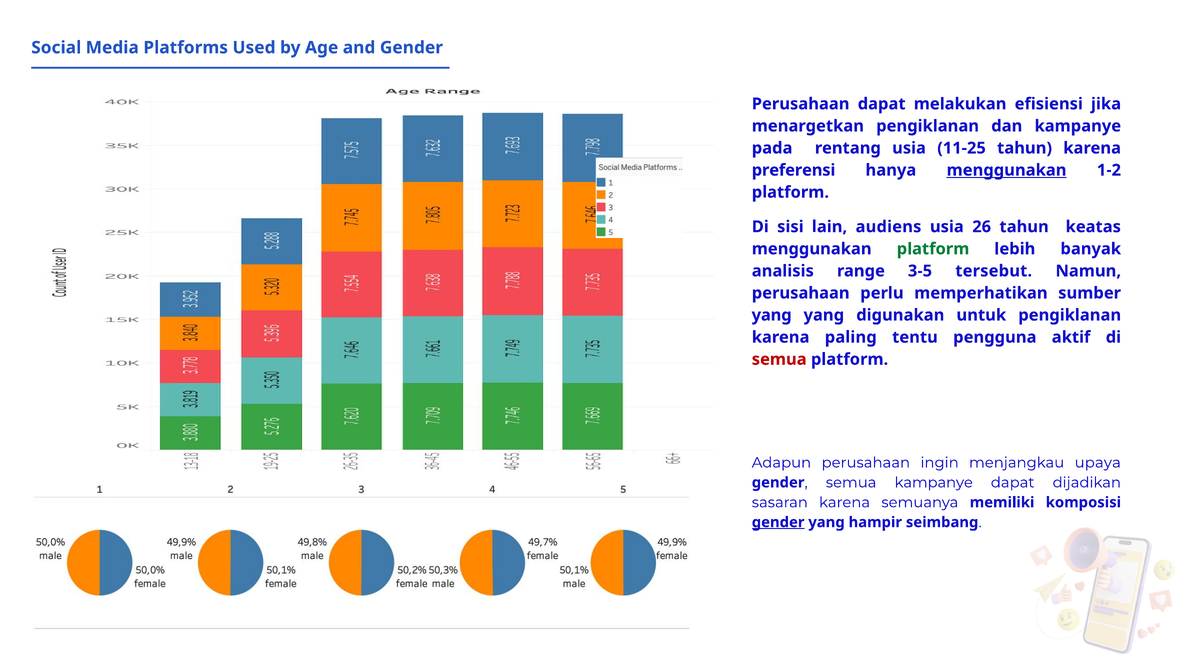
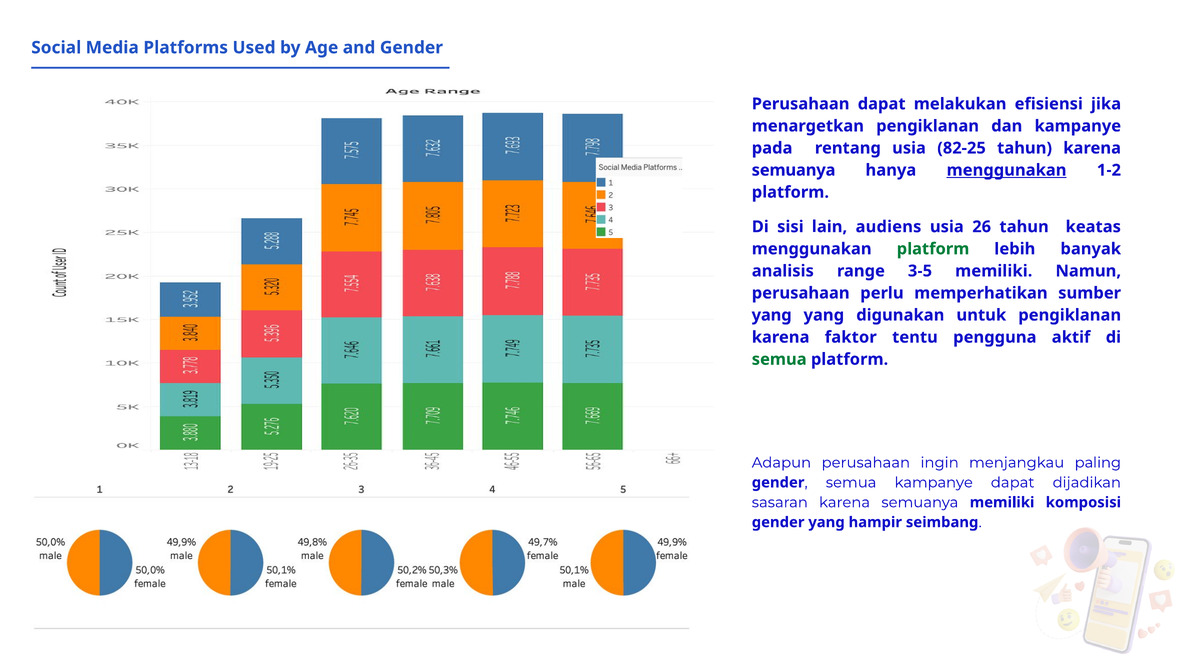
11-25: 11-25 -> 82-25 (962, 148)
preferensi: preferensi -> semuanya (794, 170)
3-5 tersebut: tersebut -> memiliki (994, 271)
paling: paling -> faktor (851, 337)
semua colour: red -> green (779, 359)
upaya: upaya -> paling (1098, 463)
gender underline: present -> none (778, 522)
